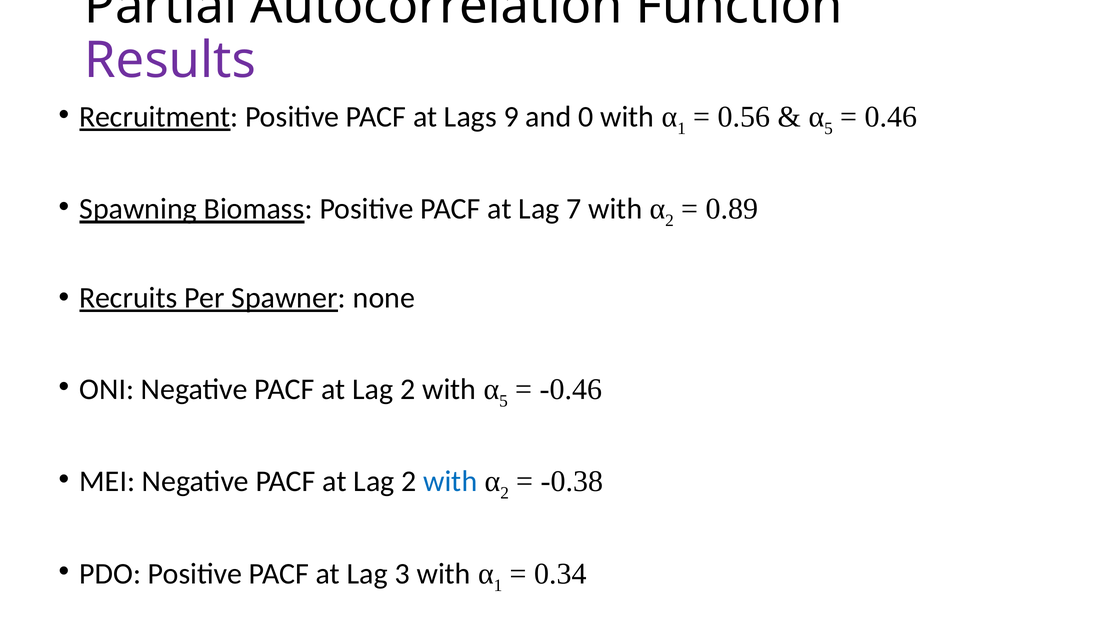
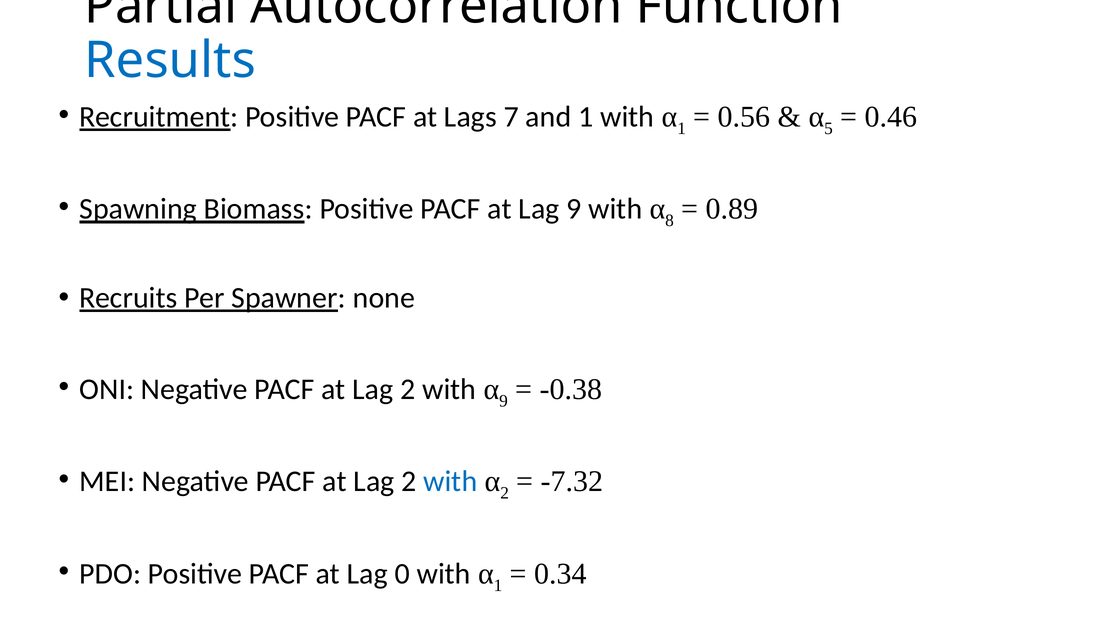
Results colour: purple -> blue (170, 61)
9: 9 -> 7 (511, 117)
and 0: 0 -> 1 (586, 117)
Lag 7: 7 -> 9 (574, 209)
2: 2 -> 8 (670, 221)
5: 5 -> 9 (504, 401)
-0.46: -0.46 -> -0.38 (571, 389)
-0.38: -0.38 -> -7.32 (572, 481)
3: 3 -> 0 (402, 573)
